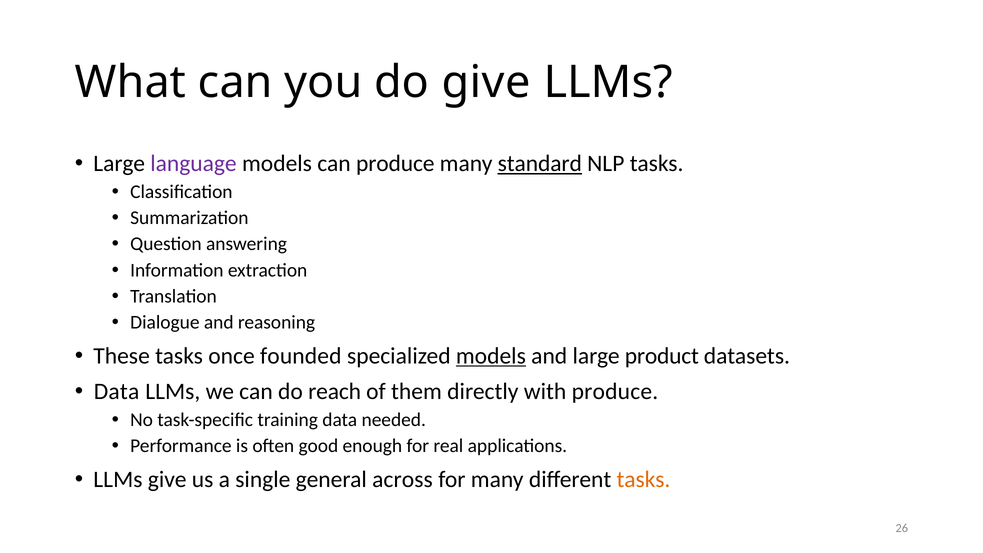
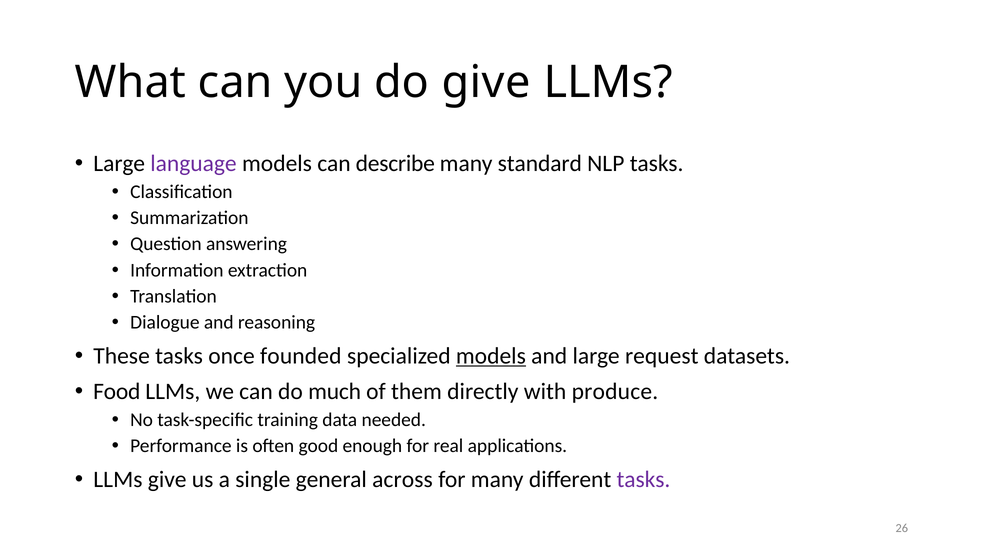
can produce: produce -> describe (395, 163)
standard underline: present -> none (540, 163)
product: product -> request (662, 356)
Data: Data -> Food (117, 392)
reach: reach -> much (335, 392)
tasks colour: orange -> purple (643, 479)
